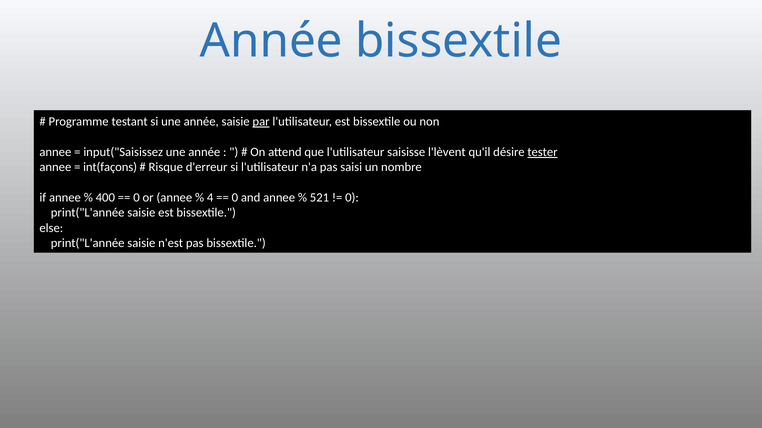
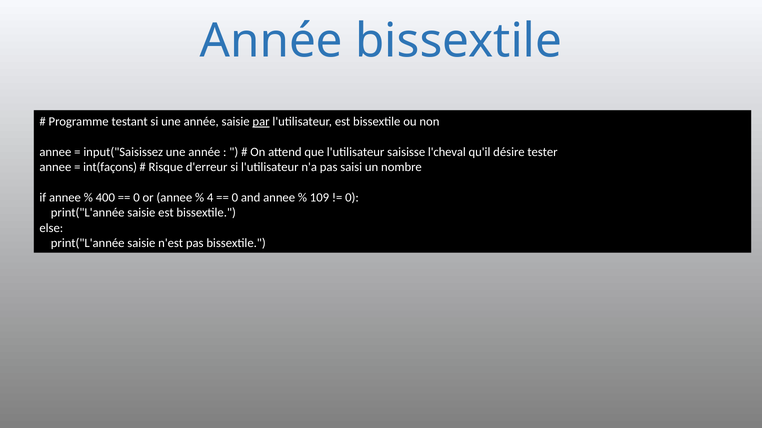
l'lèvent: l'lèvent -> l'cheval (447, 152)
tester underline: present -> none (543, 152)
521: 521 -> 109 (319, 198)
